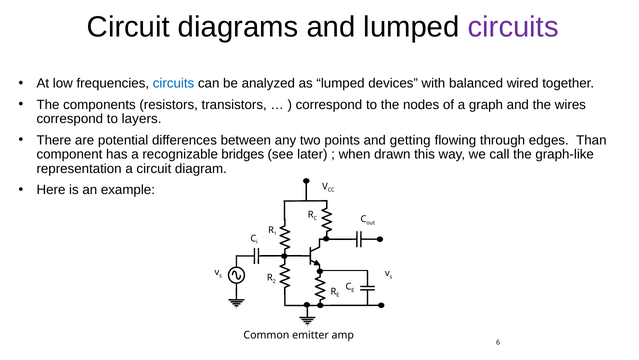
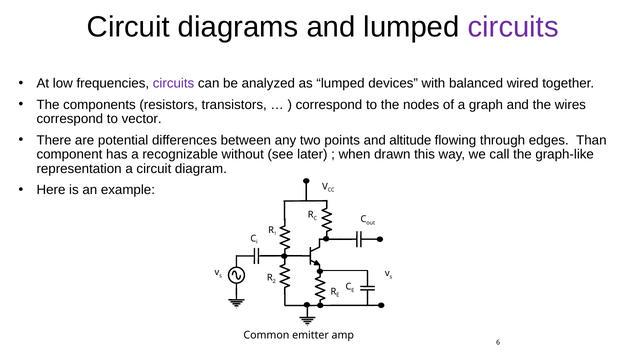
circuits colour: blue -> purple (174, 83)
layers: layers -> vector (142, 119)
getting: getting -> altitude (410, 140)
bridges: bridges -> without (243, 154)
